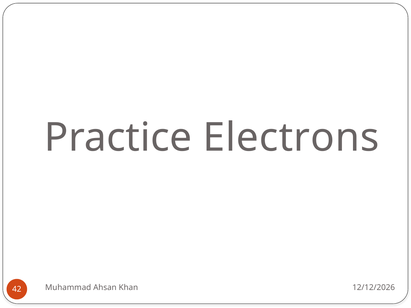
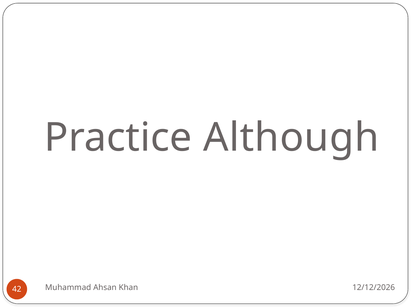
Electrons: Electrons -> Although (291, 138)
